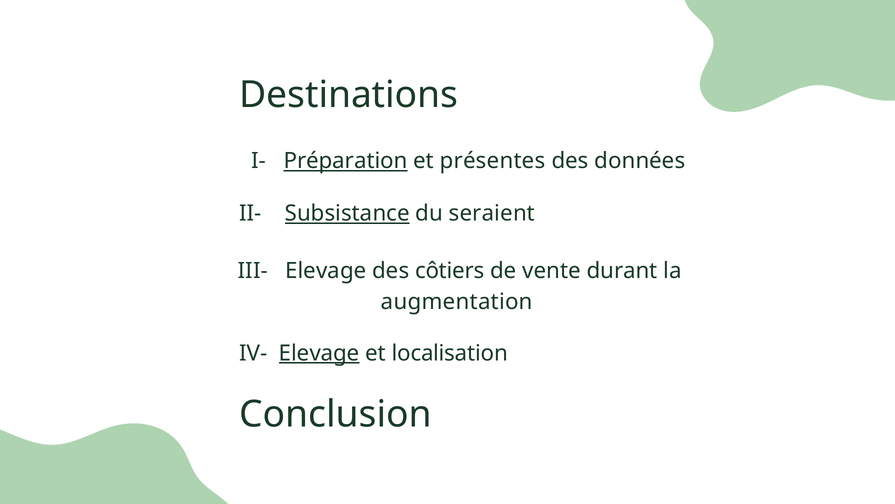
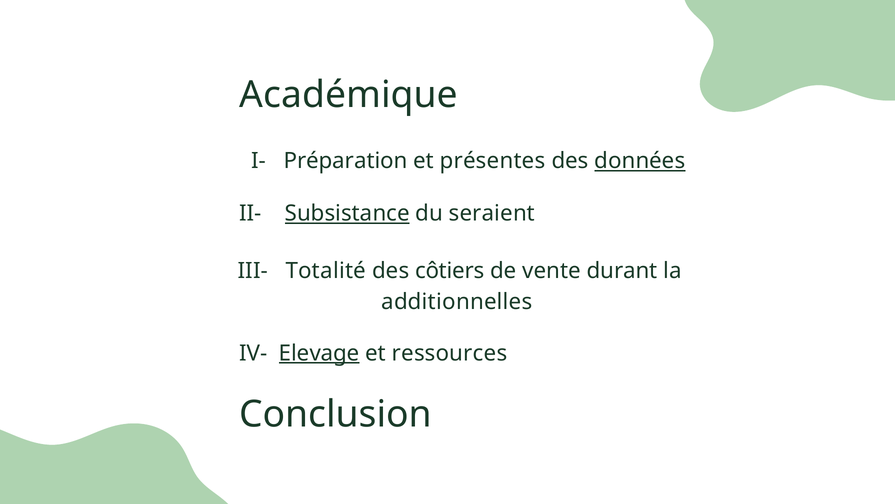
Destinations: Destinations -> Académique (349, 95)
Préparation underline: present -> none (346, 161)
données underline: none -> present (640, 161)
III- Elevage: Elevage -> Totalité (326, 270)
augmentation: augmentation -> additionnelles (457, 302)
localisation: localisation -> ressources (450, 353)
